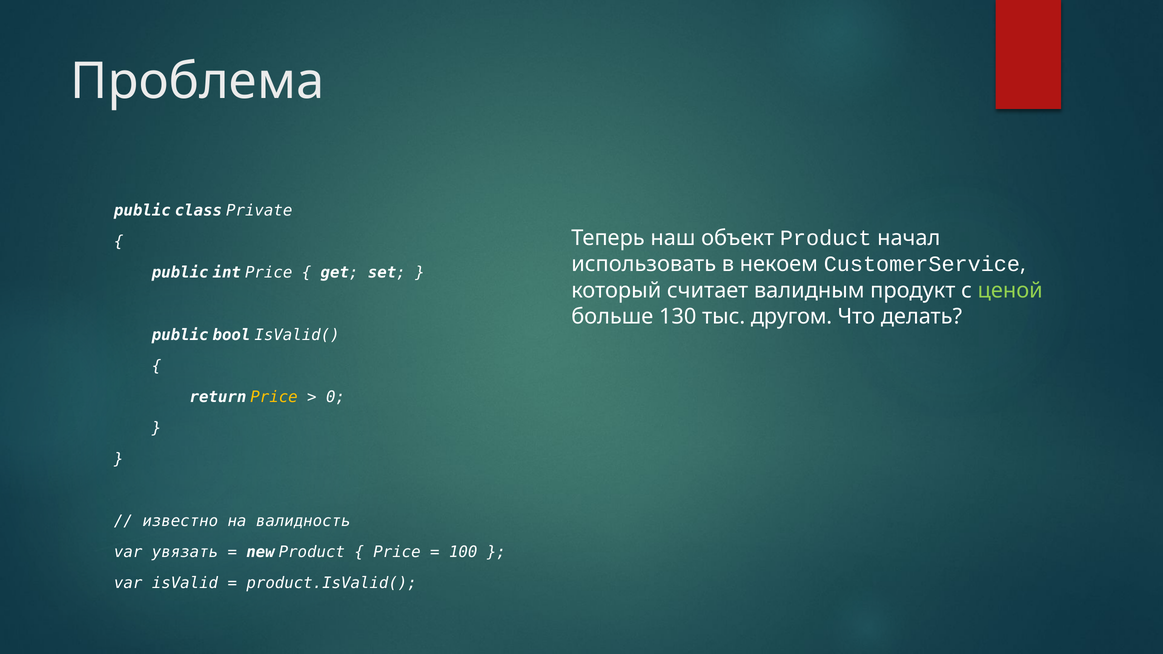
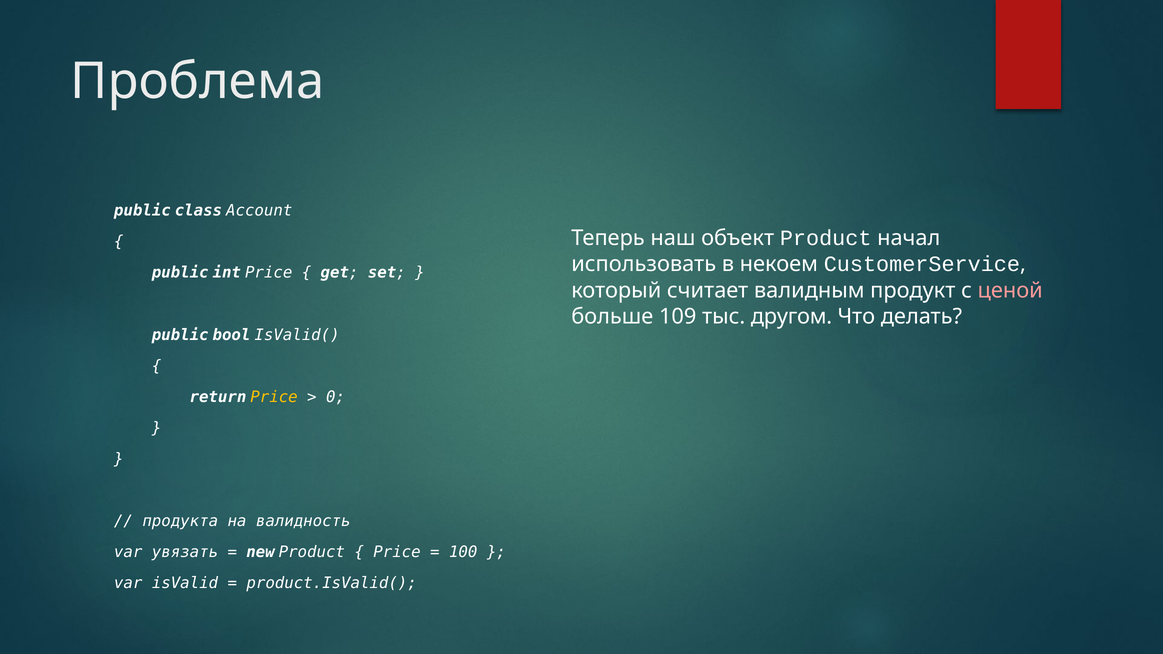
Private: Private -> Account (259, 211)
ценой colour: light green -> pink (1010, 290)
130: 130 -> 109 (678, 317)
известно: известно -> продукта (180, 521)
